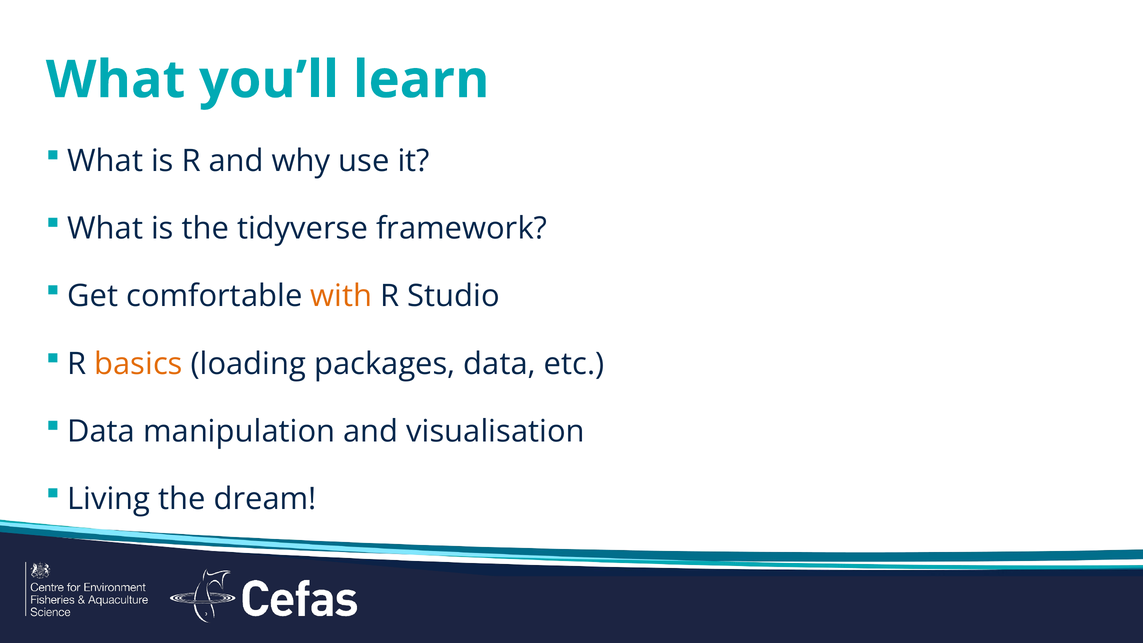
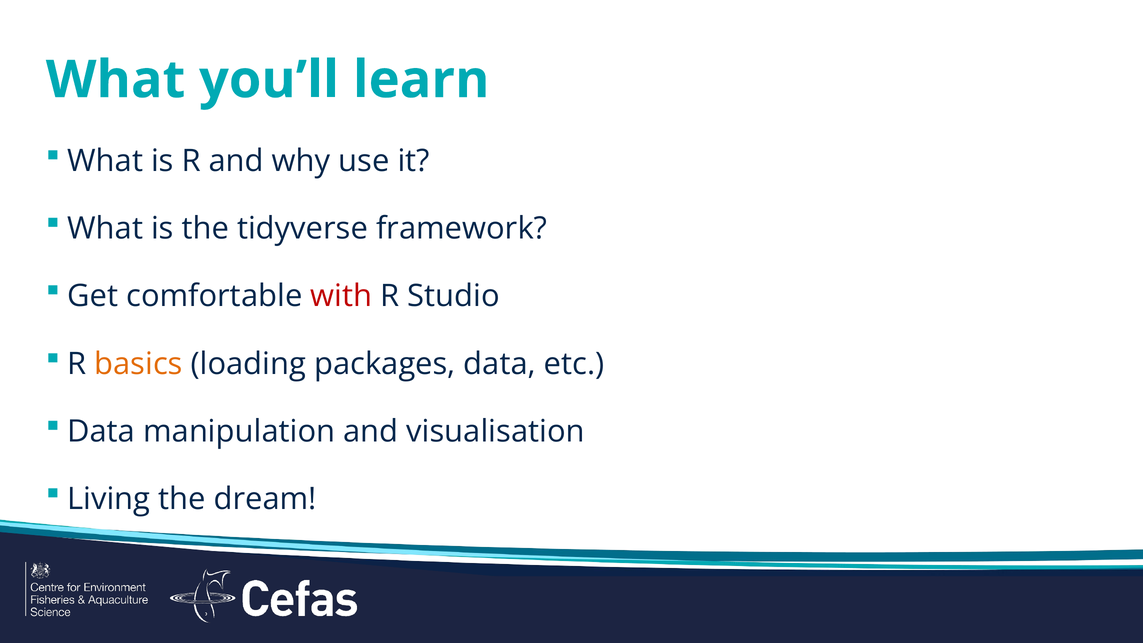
with colour: orange -> red (341, 296)
